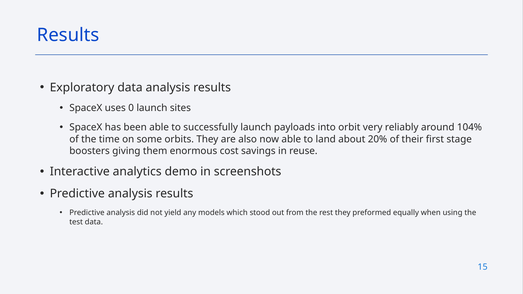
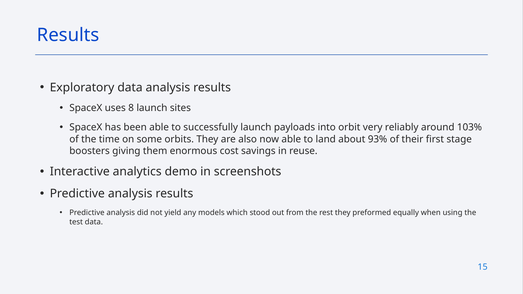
0: 0 -> 8 (131, 108)
104%: 104% -> 103% (469, 127)
20%: 20% -> 93% (378, 139)
